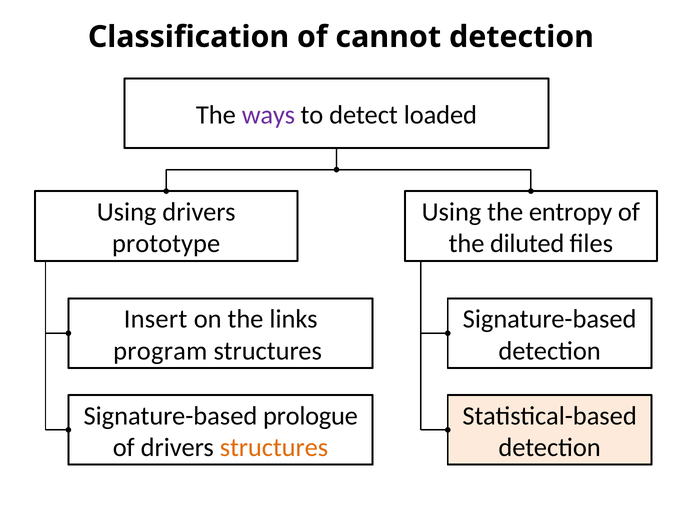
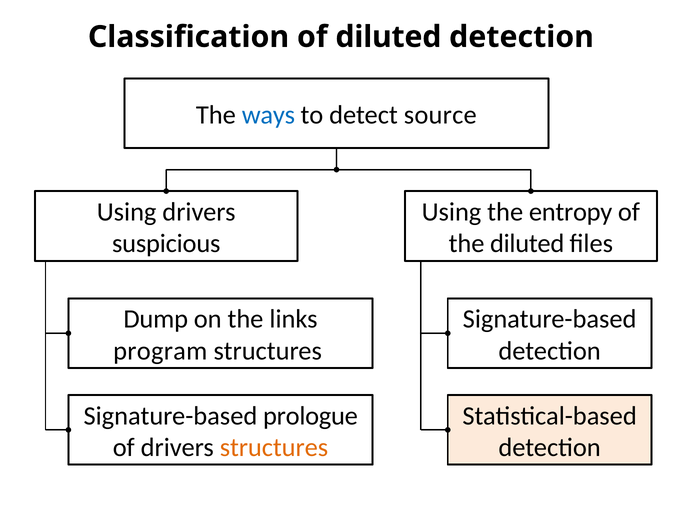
of cannot: cannot -> diluted (388, 37)
ways colour: purple -> blue (268, 115)
loaded: loaded -> source (440, 115)
prototype: prototype -> suspicious (166, 244)
Insert: Insert -> Dump (156, 319)
